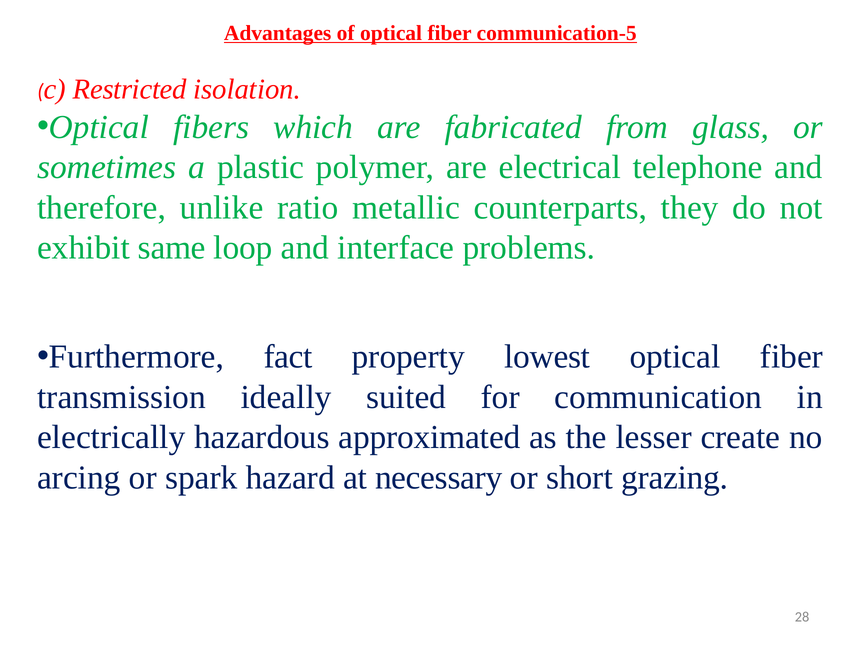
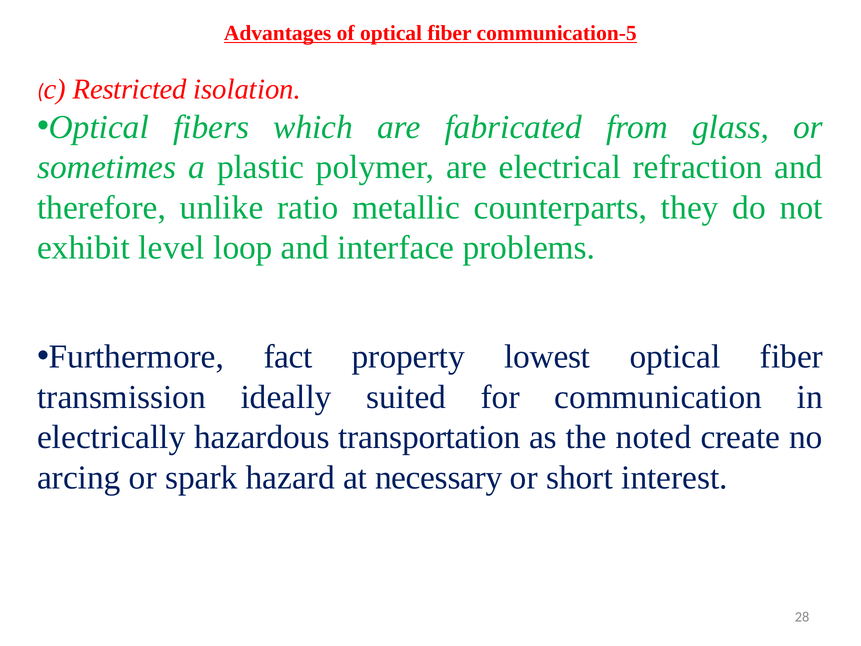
telephone: telephone -> refraction (698, 167)
same: same -> level (171, 248)
approximated: approximated -> transportation (430, 437)
lesser: lesser -> noted (653, 437)
grazing: grazing -> interest (675, 477)
